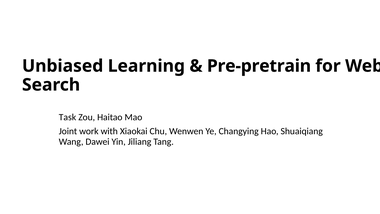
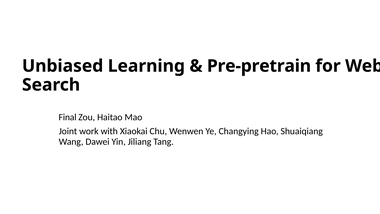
Task: Task -> Final (68, 117)
